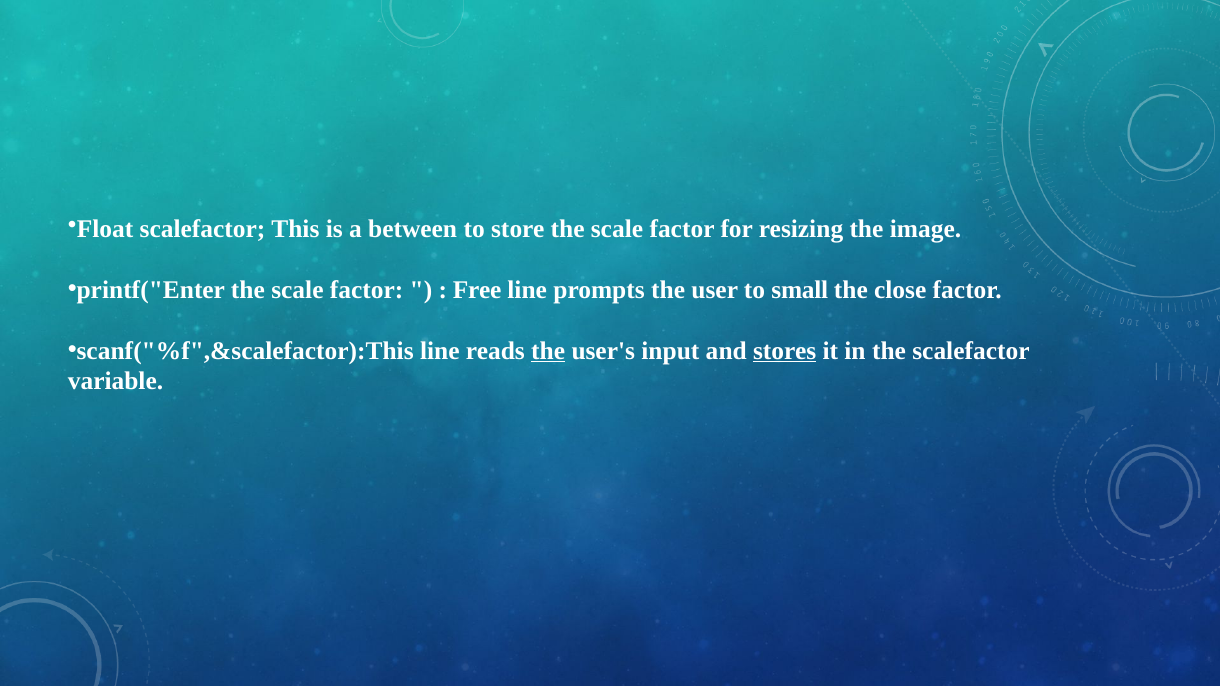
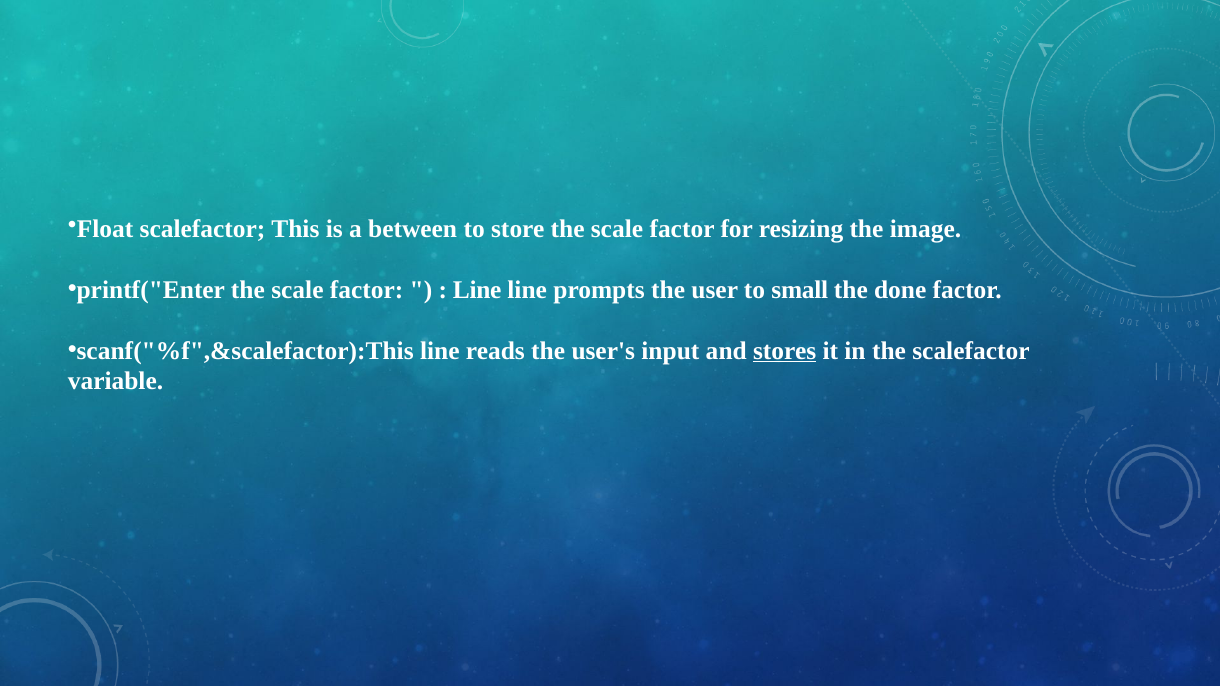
Free: Free -> Line (477, 290)
close: close -> done (900, 290)
the underline: present -> none (548, 351)
